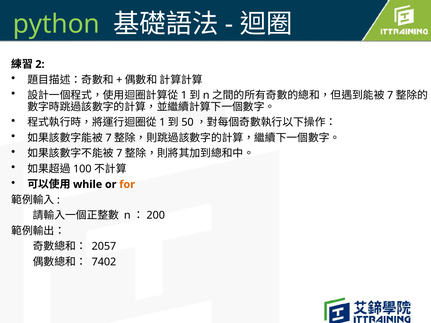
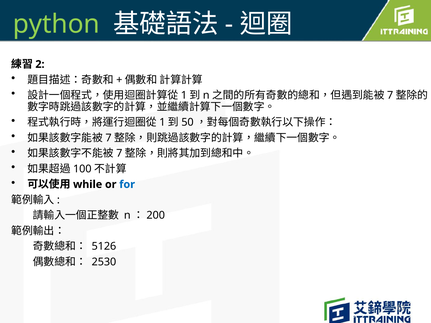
for colour: orange -> blue (127, 185)
2057: 2057 -> 5126 (104, 247)
7402: 7402 -> 2530 (104, 262)
